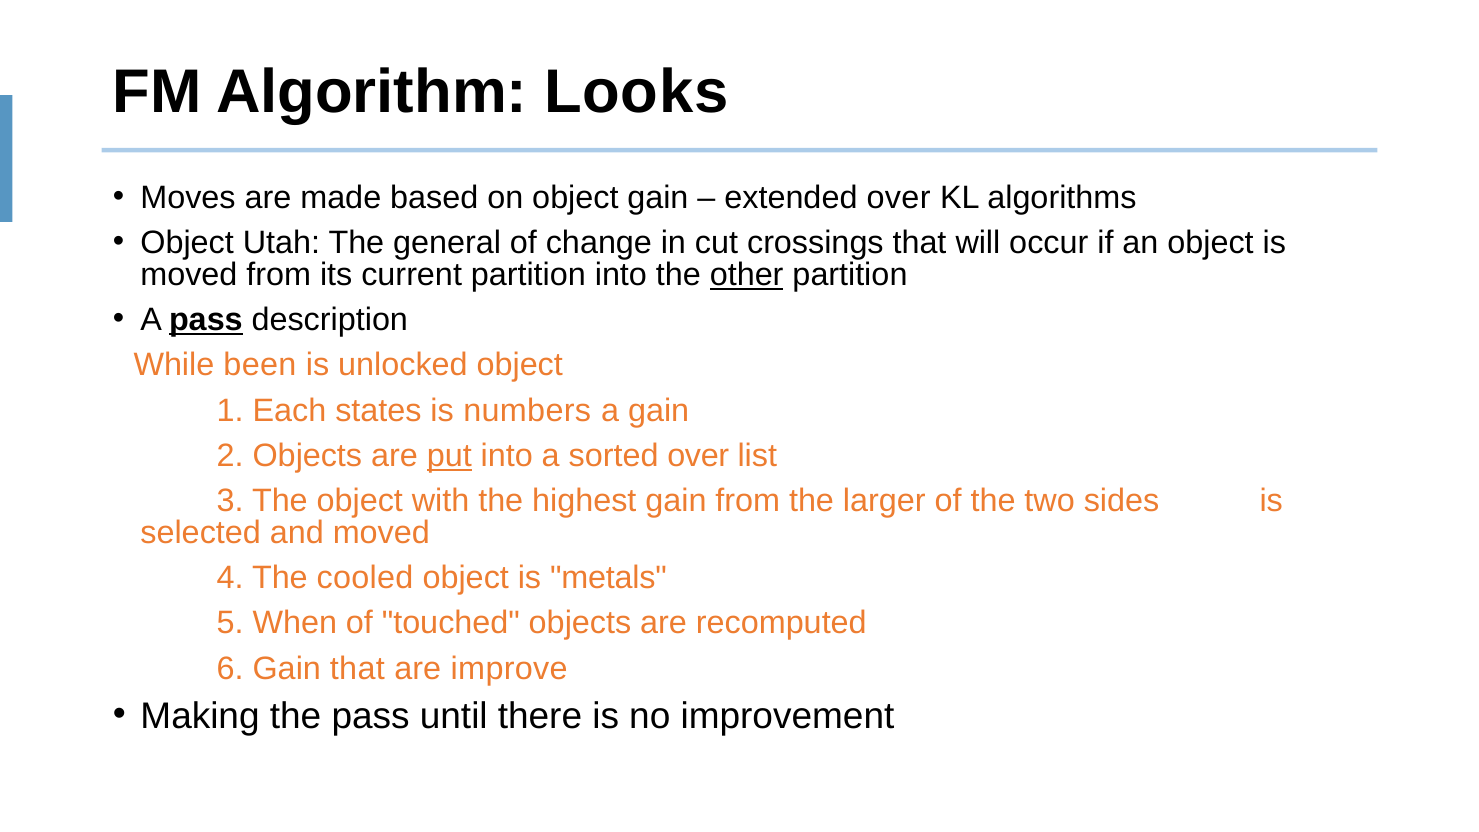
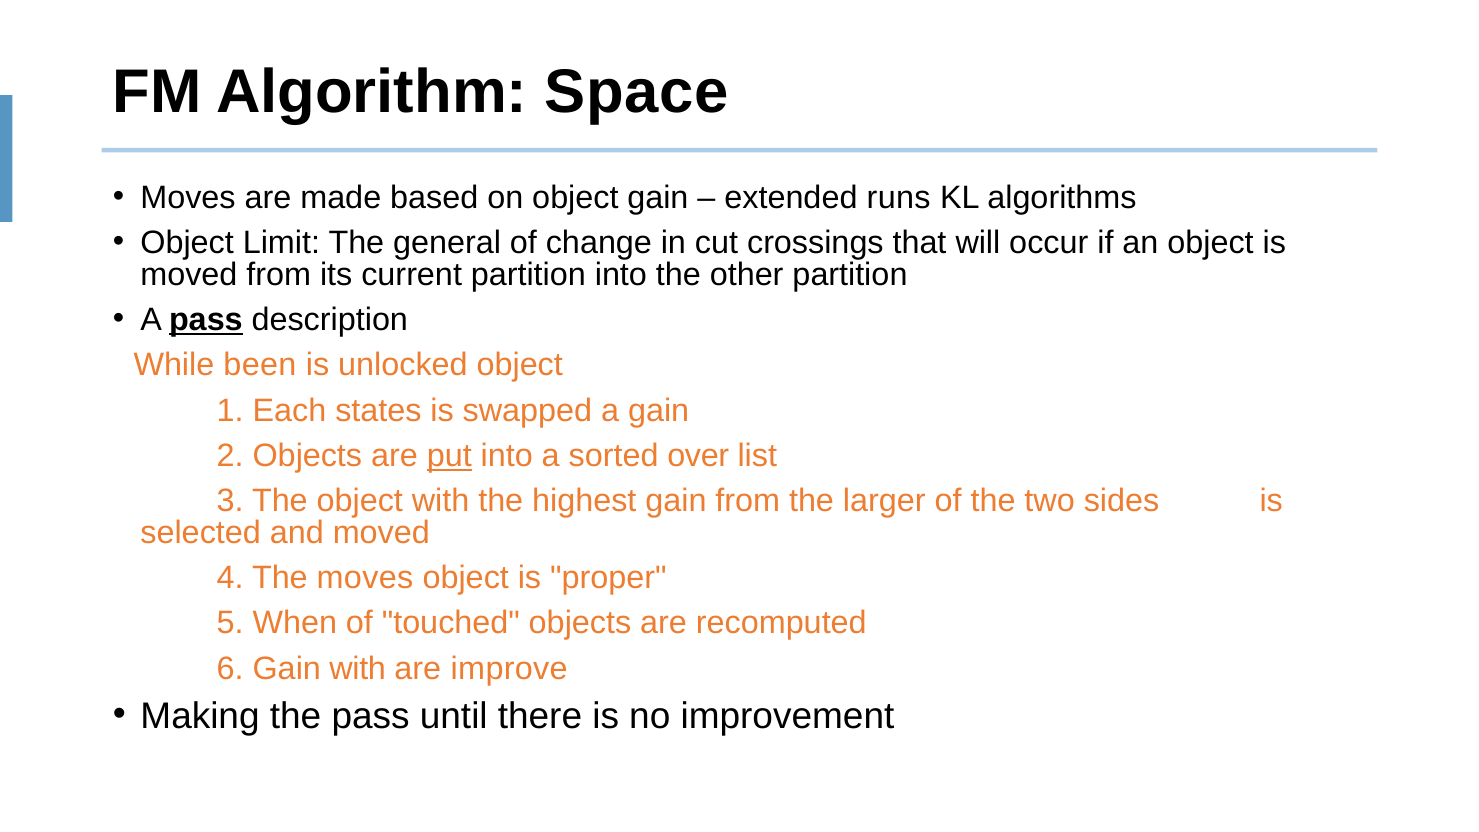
Looks: Looks -> Space (636, 92)
extended over: over -> runs (899, 198)
Utah: Utah -> Limit (281, 243)
other underline: present -> none (747, 275)
numbers: numbers -> swapped (527, 411)
The cooled: cooled -> moves (365, 578)
metals: metals -> proper (608, 578)
Gain that: that -> with (358, 668)
